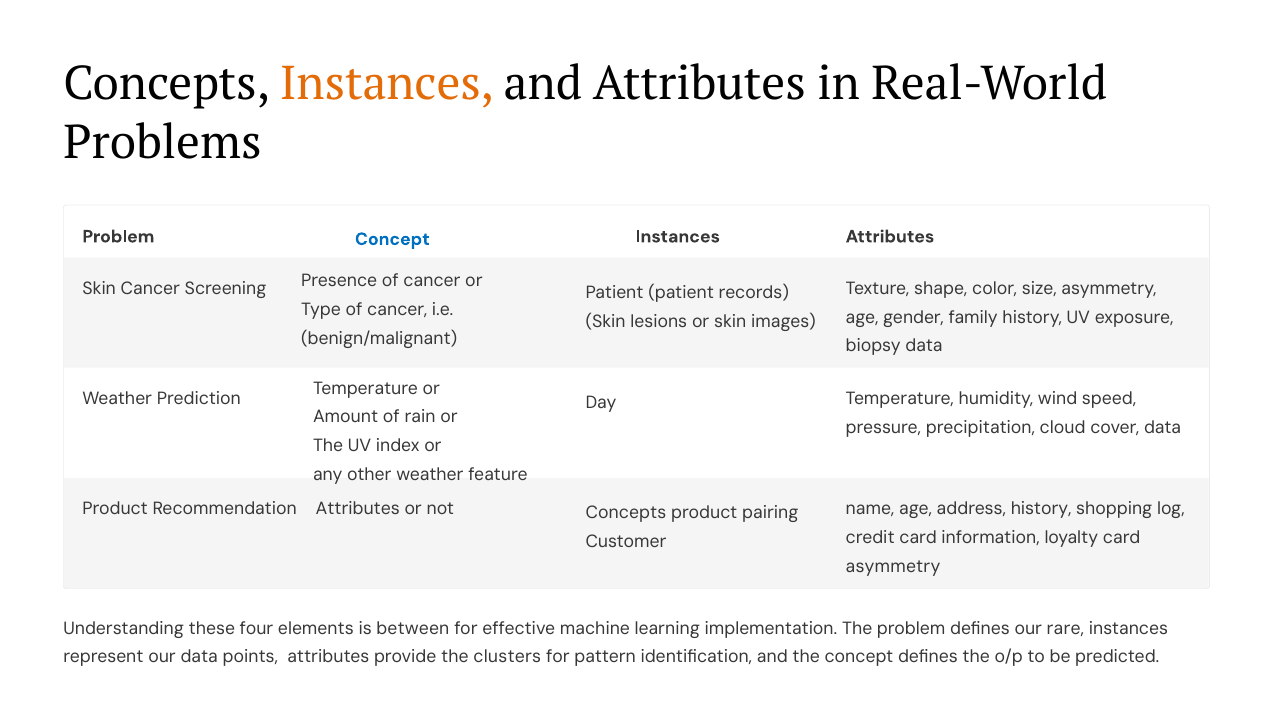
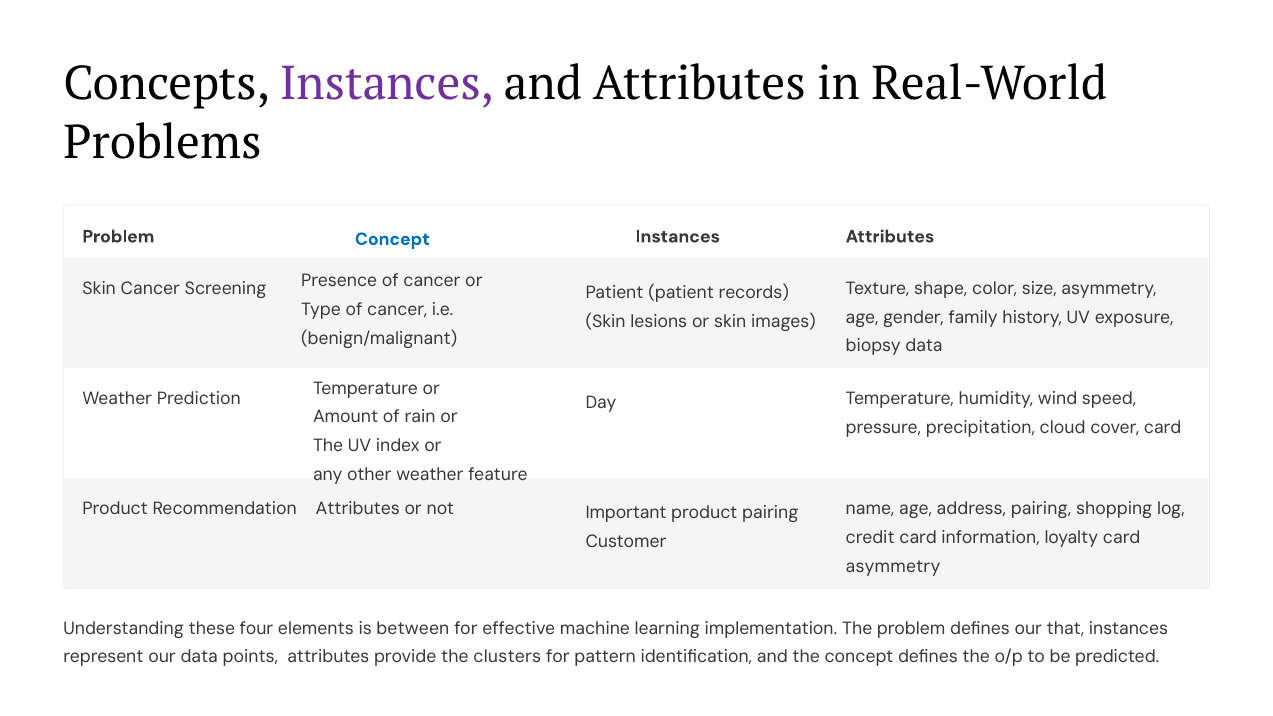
Instances colour: orange -> purple (387, 84)
cover data: data -> card (1163, 427)
Recommendation Concepts: Concepts -> Important (626, 513)
address history: history -> pairing (1041, 509)
rare: rare -> that (1065, 628)
